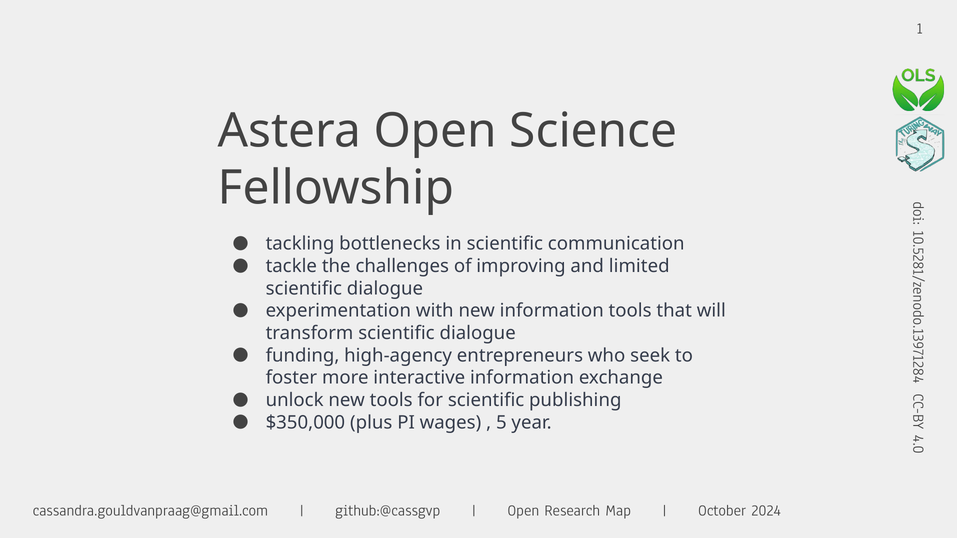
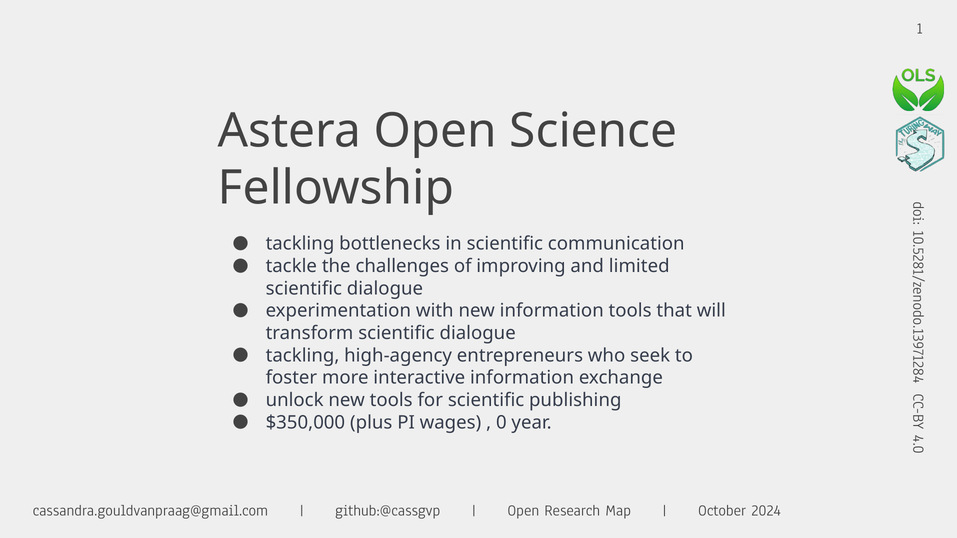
funding: funding -> tackling (303, 356)
5: 5 -> 0 (501, 423)
